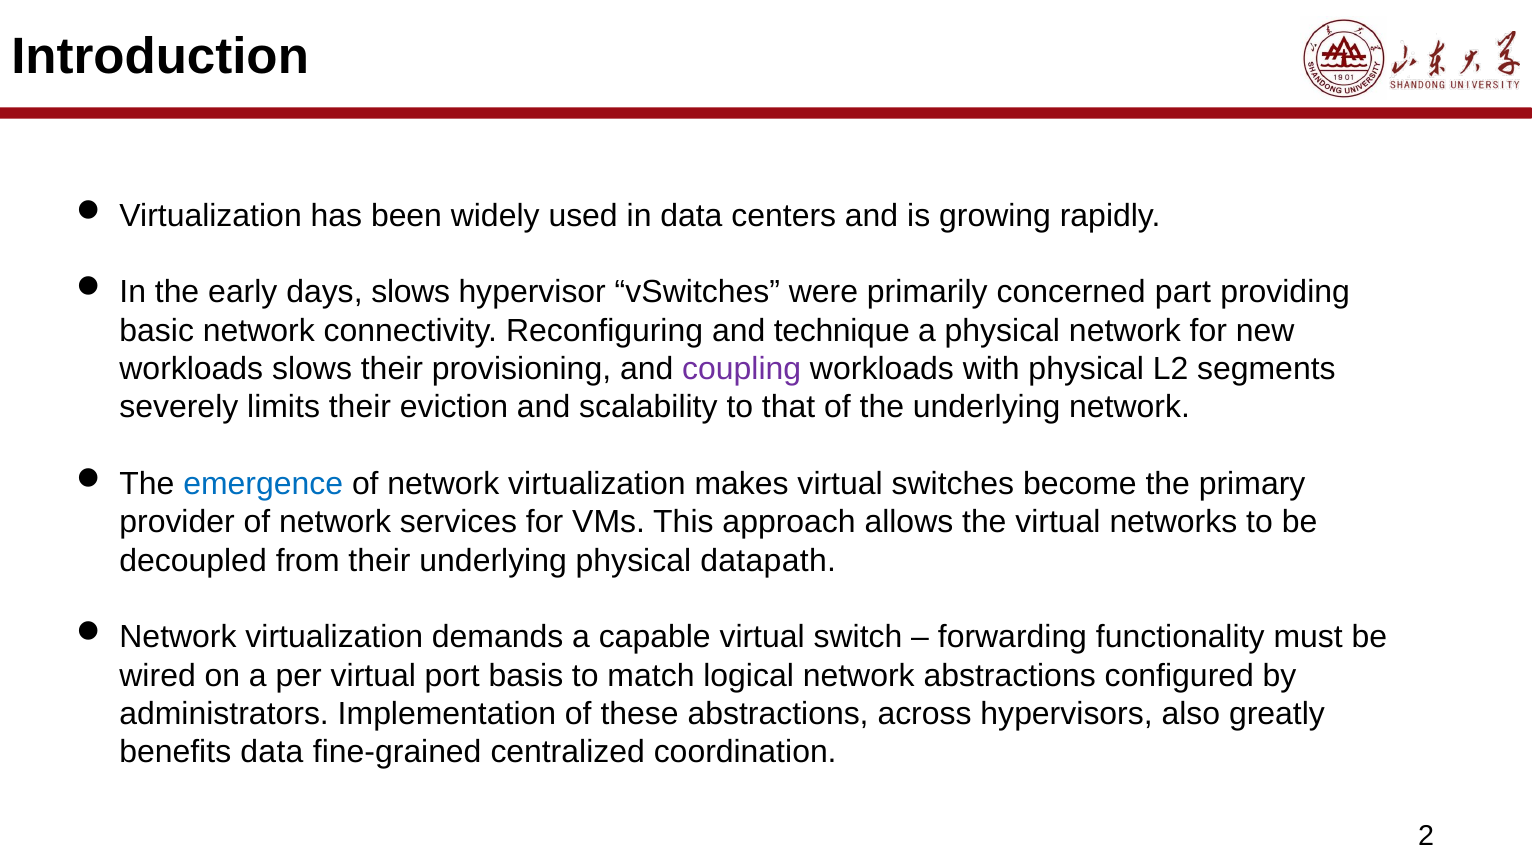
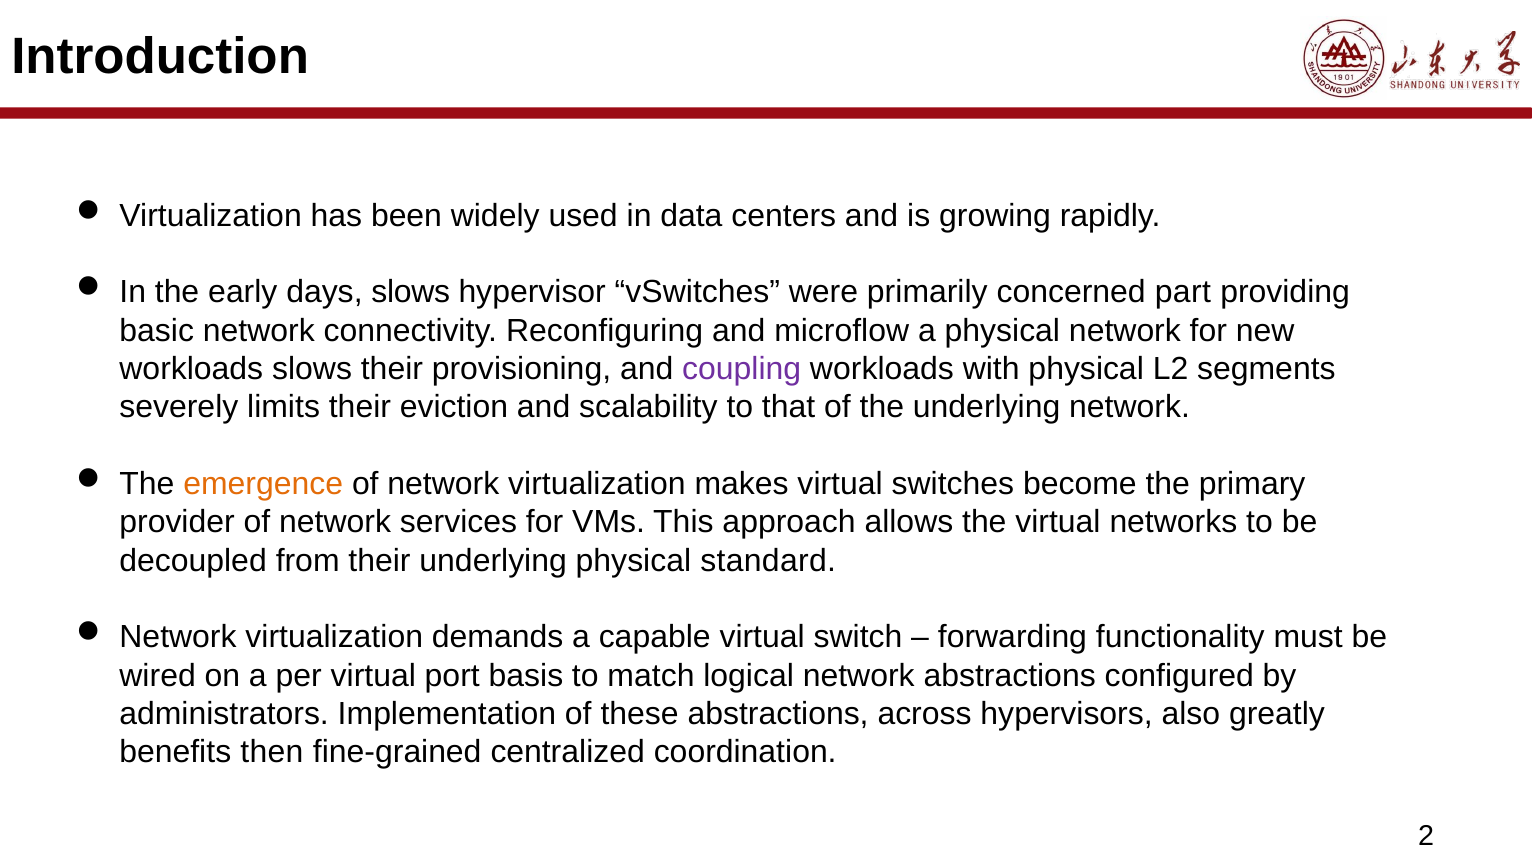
technique: technique -> microflow (842, 331)
emergence colour: blue -> orange (263, 484)
datapath: datapath -> standard (768, 561)
benefits data: data -> then (272, 752)
